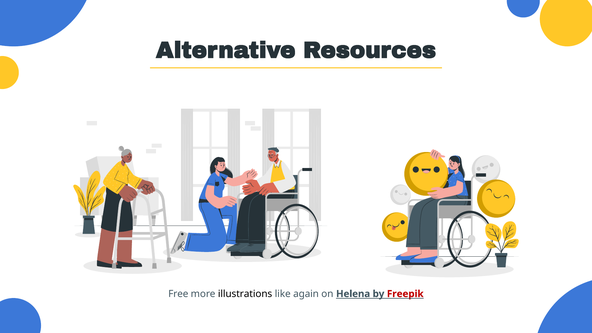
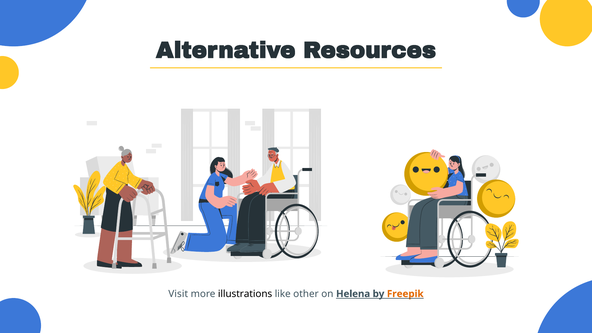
Free: Free -> Visit (178, 294)
again: again -> other (306, 294)
Freepik colour: red -> orange (405, 294)
